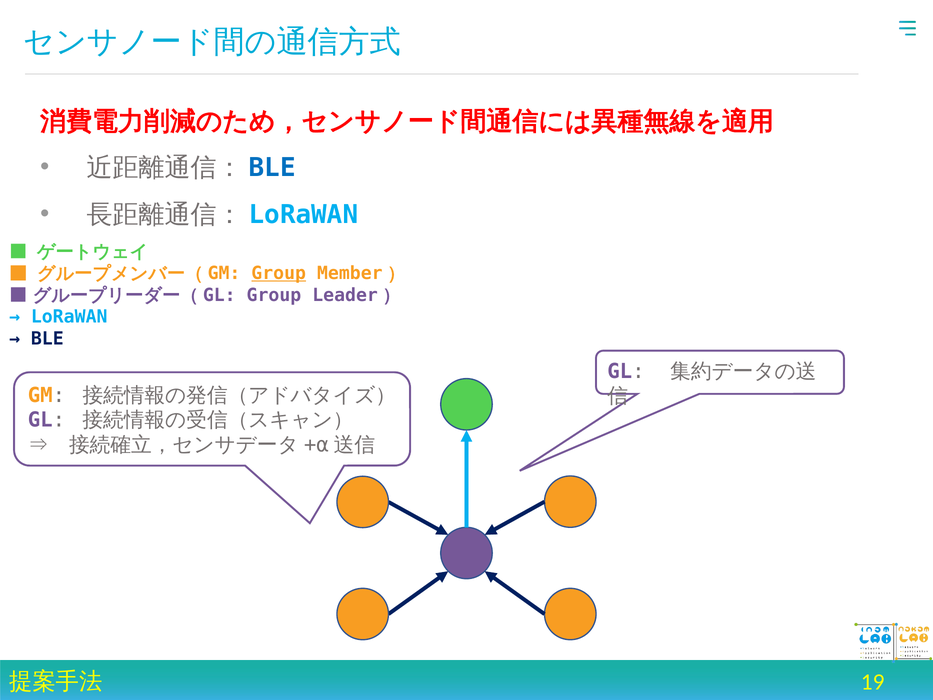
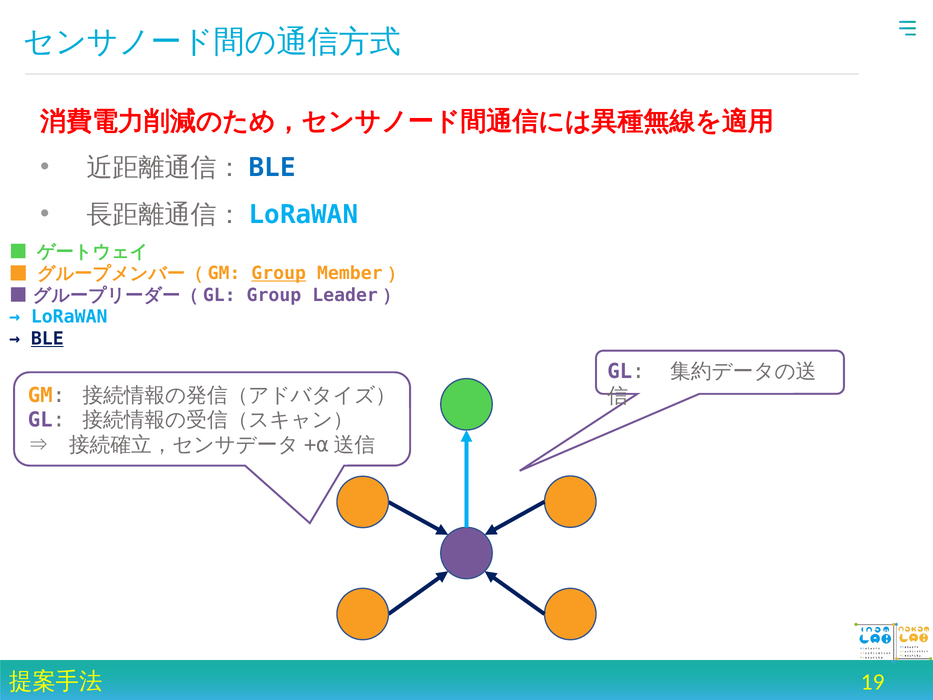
BLE underline: none -> present (47, 339)
